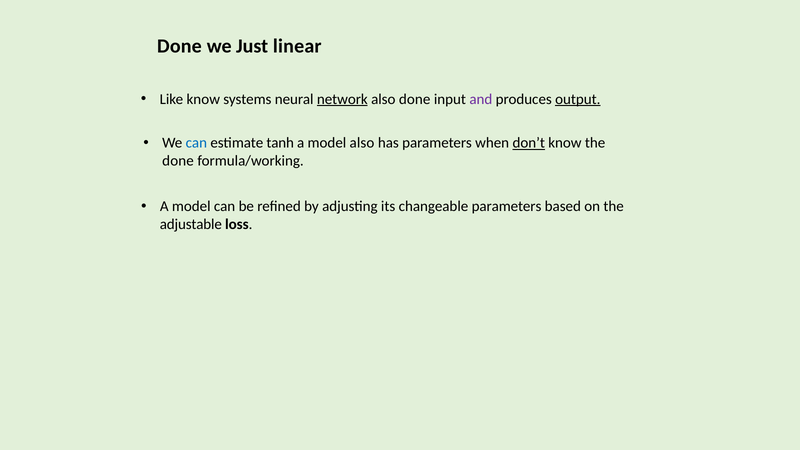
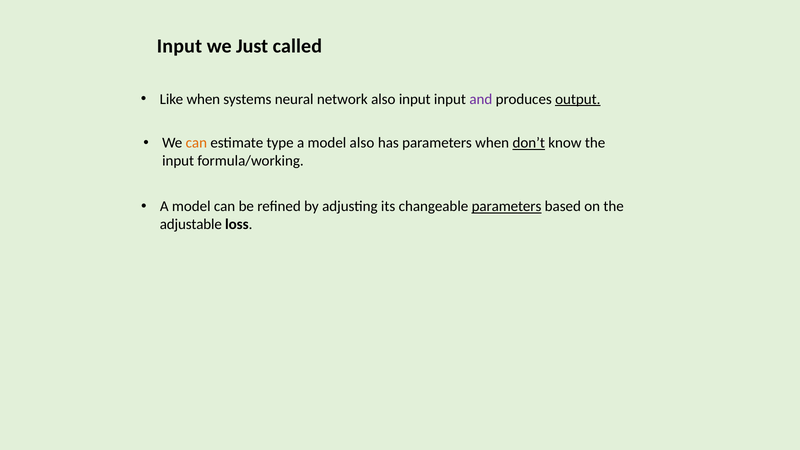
Done: Done -> Input (179, 46)
linear: linear -> called (297, 46)
Like know: know -> when (203, 99)
network underline: present -> none (342, 99)
also done: done -> input (415, 99)
can colour: blue -> orange (196, 143)
tanh: tanh -> type (280, 143)
done: done -> input (178, 161)
parameters underline: none -> present (507, 206)
